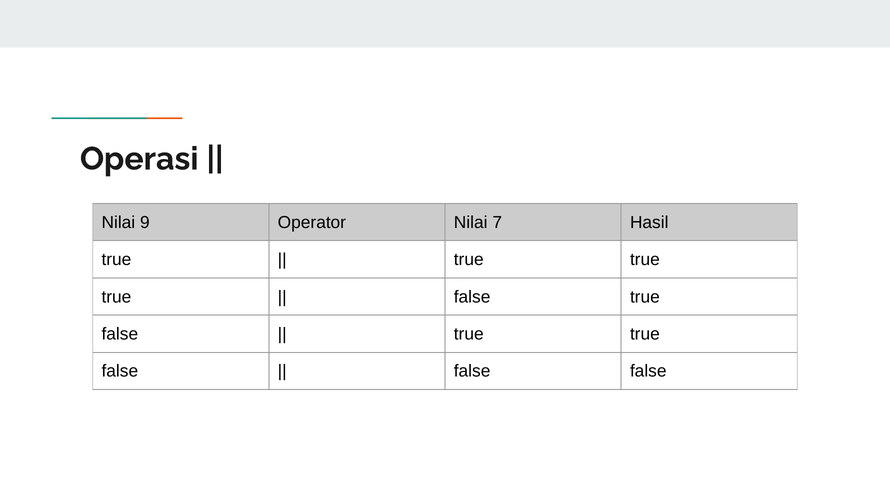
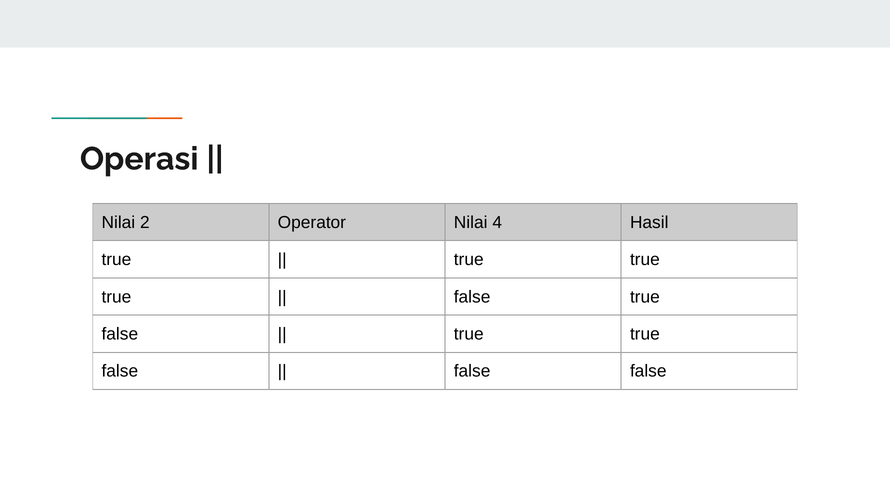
9: 9 -> 2 (145, 222)
7: 7 -> 4 (497, 222)
